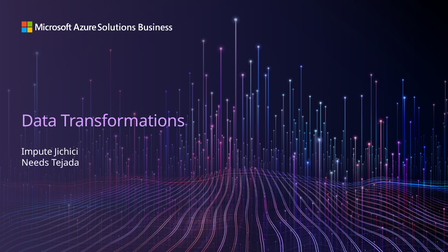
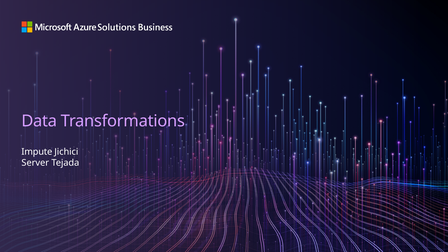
Needs: Needs -> Server (35, 163)
